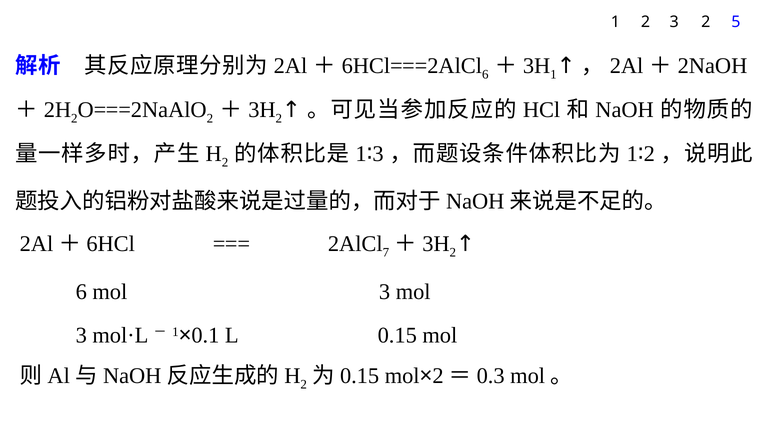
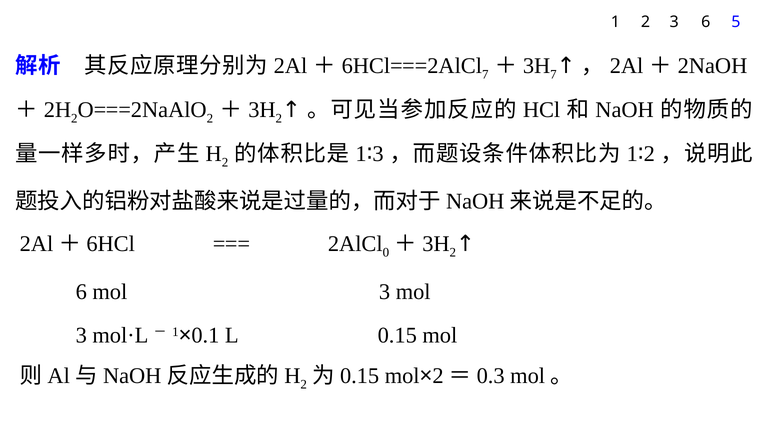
3 2: 2 -> 6 (706, 22)
6: 6 -> 7 (485, 75)
1: 1 -> 7 (553, 75)
7: 7 -> 0 (386, 253)
